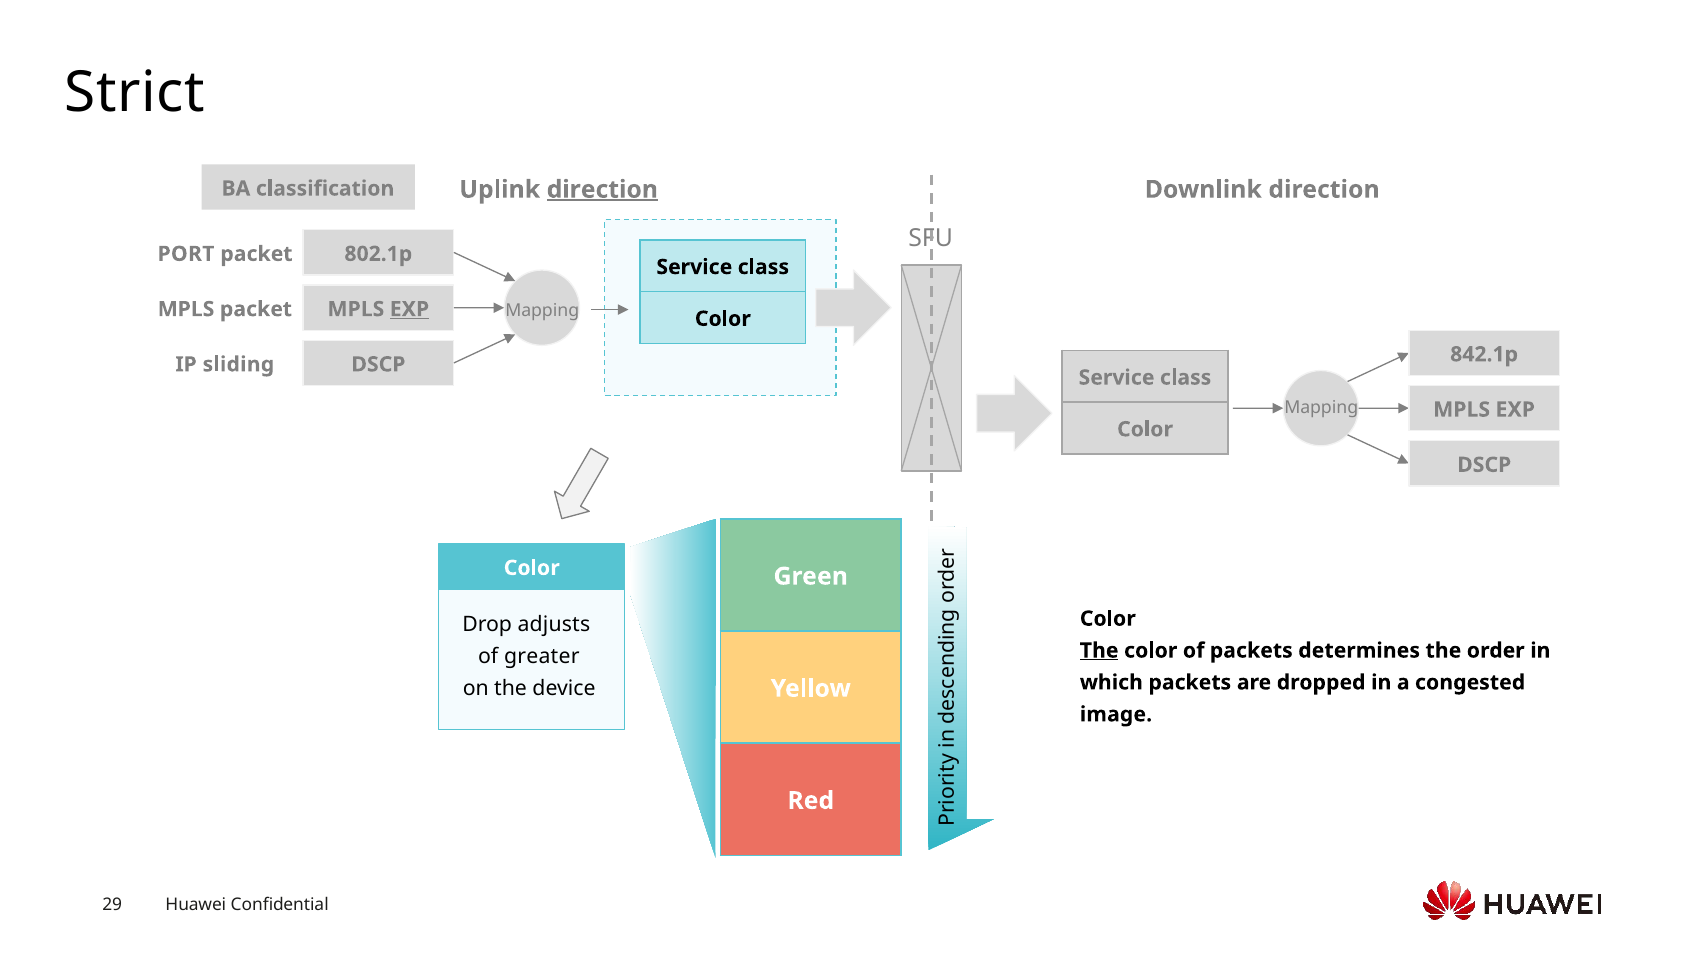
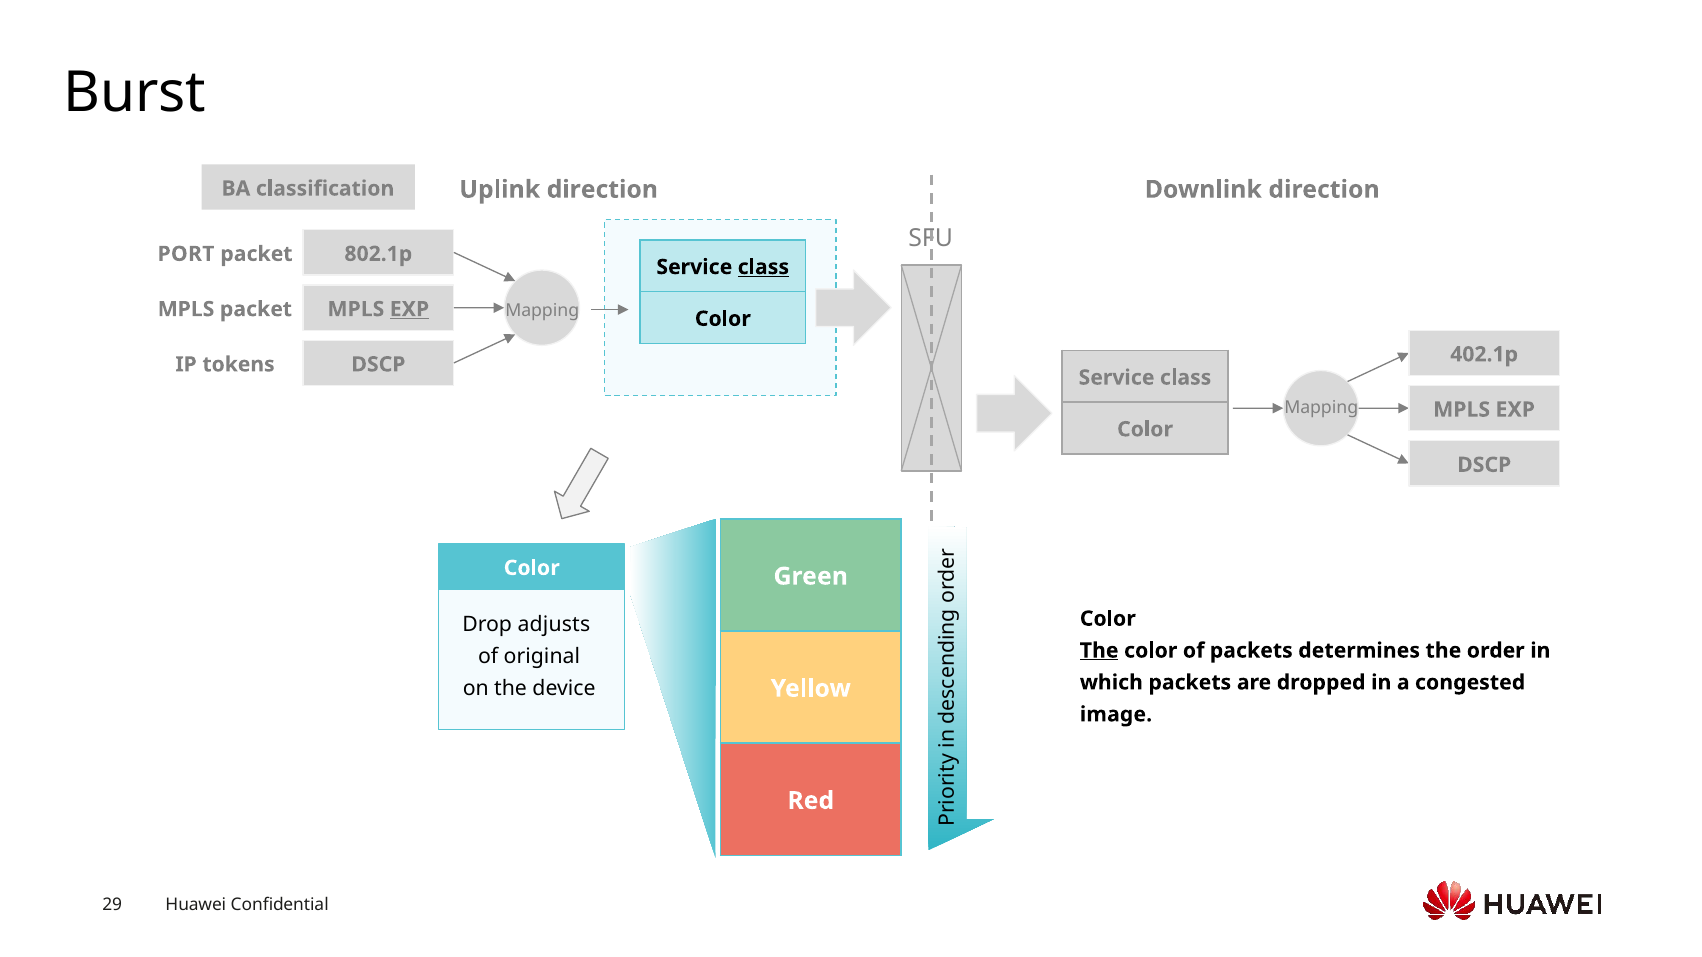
Strict: Strict -> Burst (135, 93)
direction underline: present -> none (602, 190)
class underline: none -> present (763, 267)
842.1p: 842.1p -> 402.1p (1484, 355)
sliding: sliding -> tokens (239, 365)
greater: greater -> original (542, 657)
